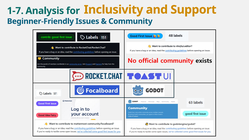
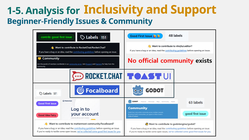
1-7: 1-7 -> 1-5 (15, 11)
